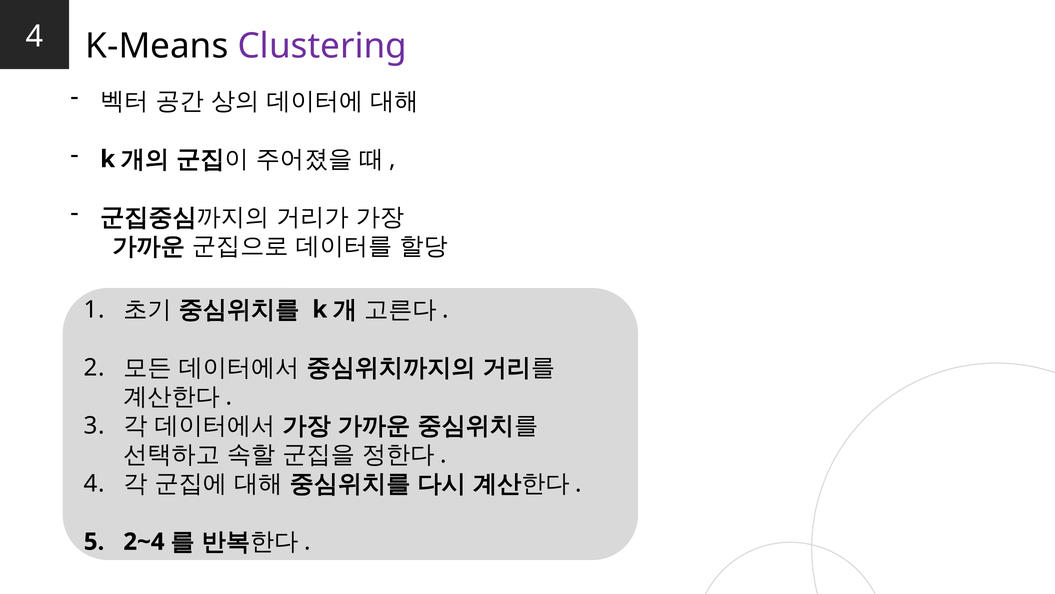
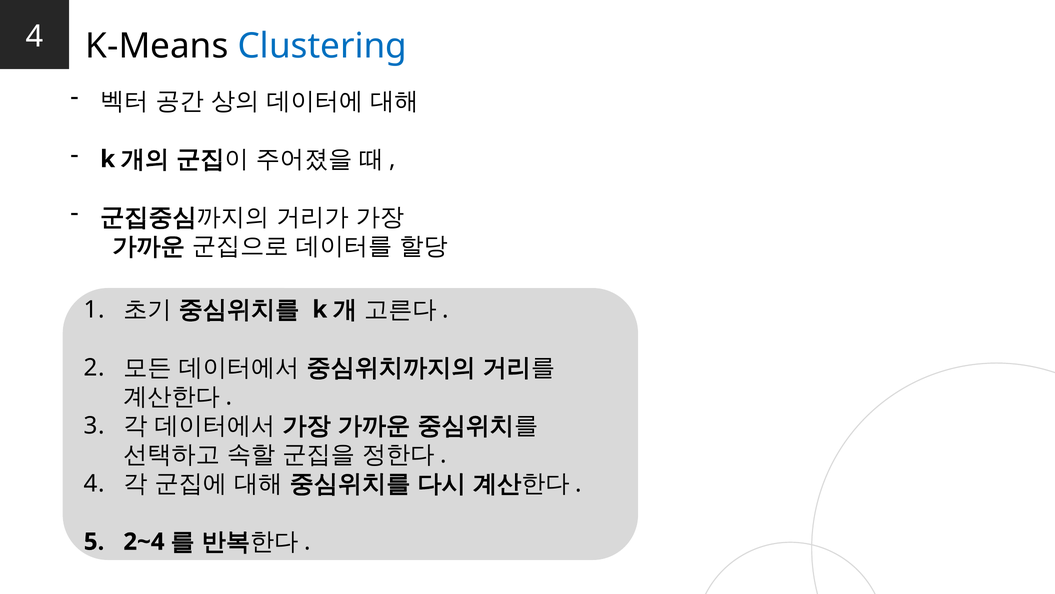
Clustering colour: purple -> blue (322, 46)
